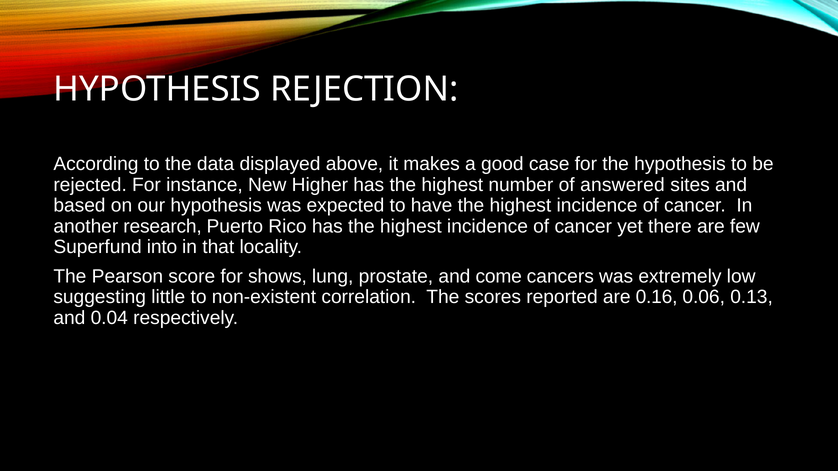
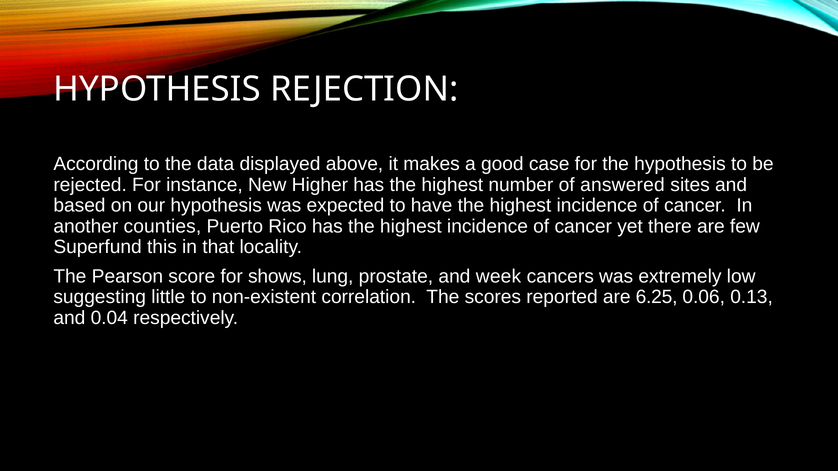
research: research -> counties (162, 226)
into: into -> this (162, 247)
come: come -> week (499, 277)
0.16: 0.16 -> 6.25 (657, 297)
